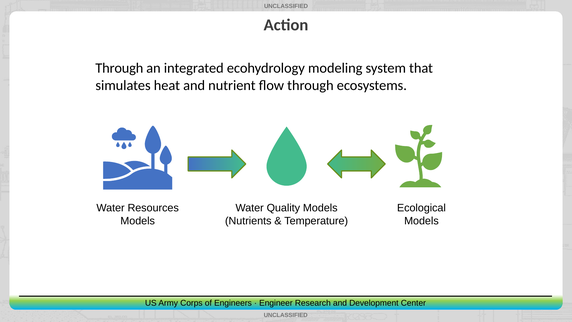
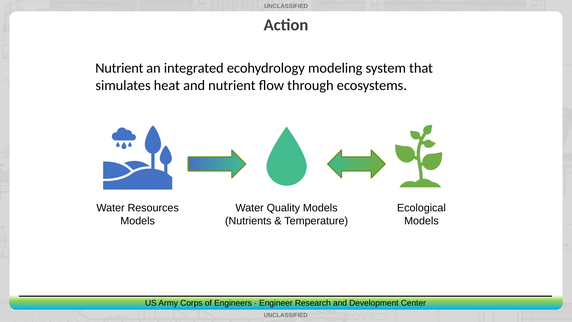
Through: Through -> Nutrient (119, 68)
